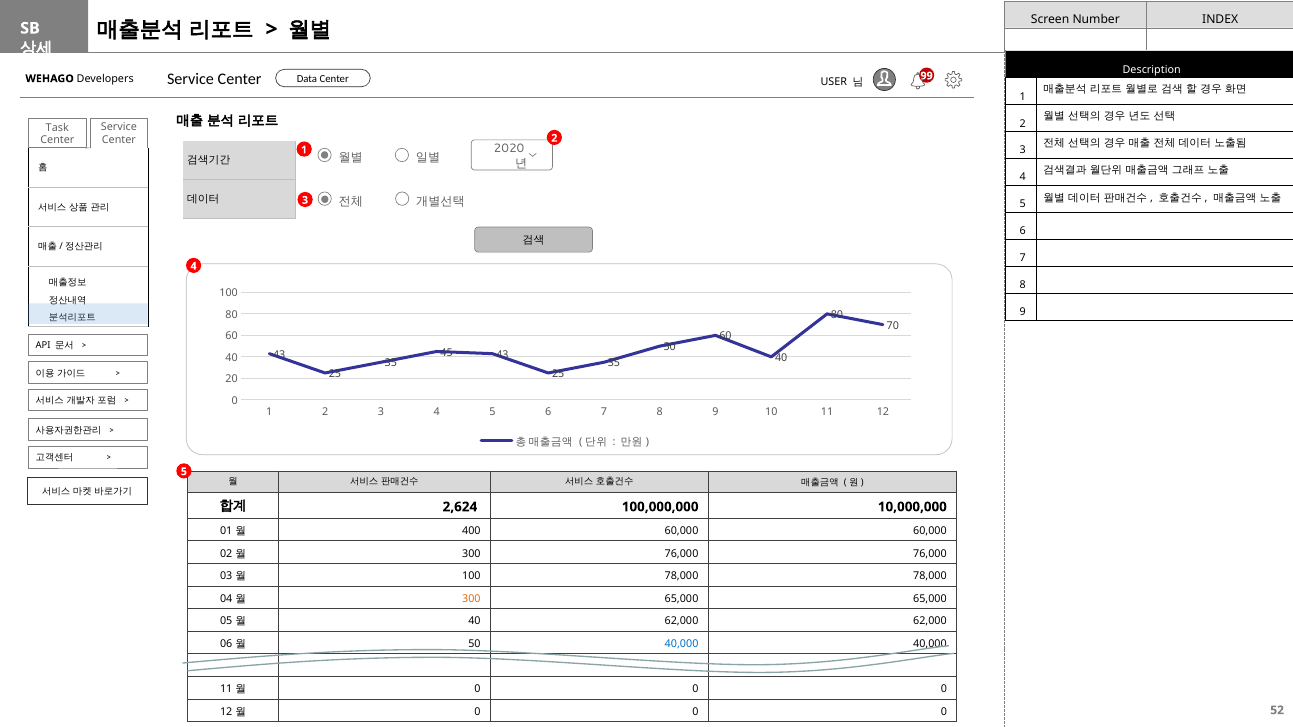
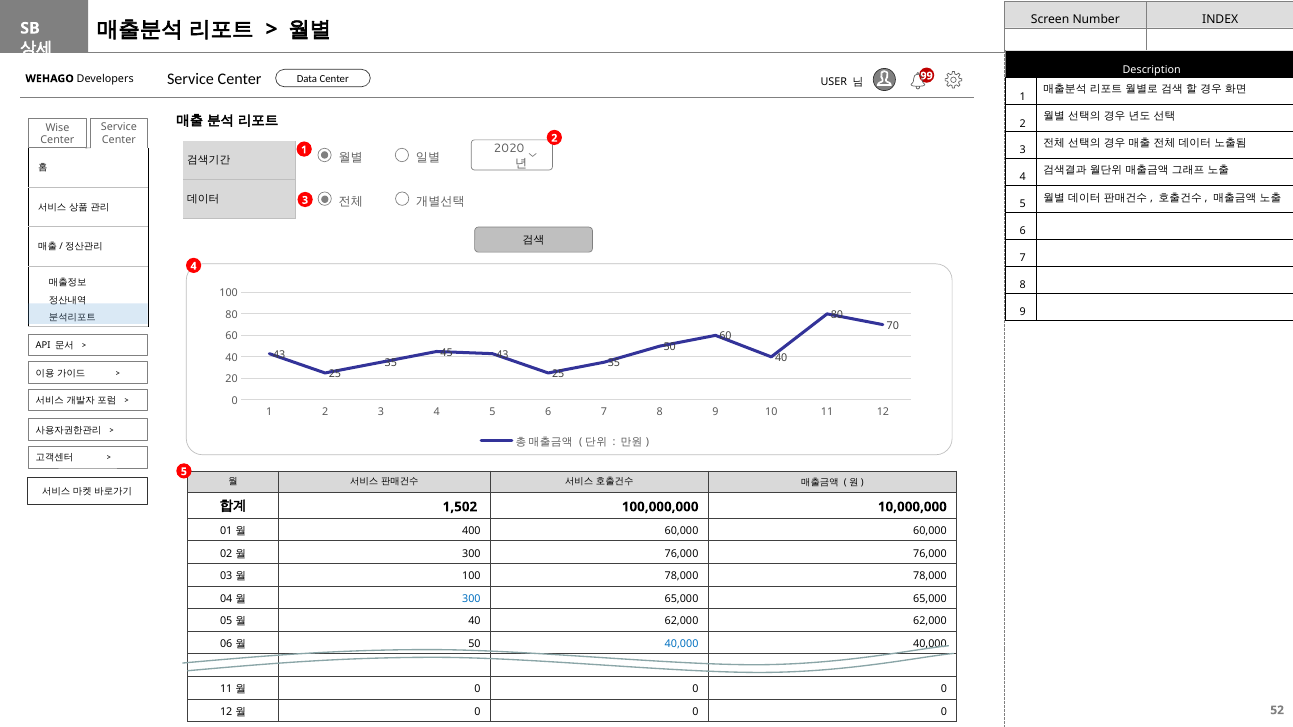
Task: Task -> Wise (57, 128)
2,624: 2,624 -> 1,502 (460, 507)
300 colour: orange -> blue (471, 599)
